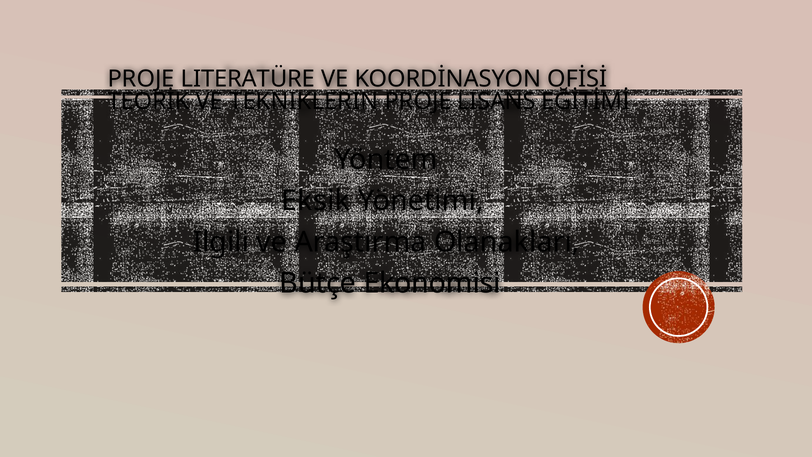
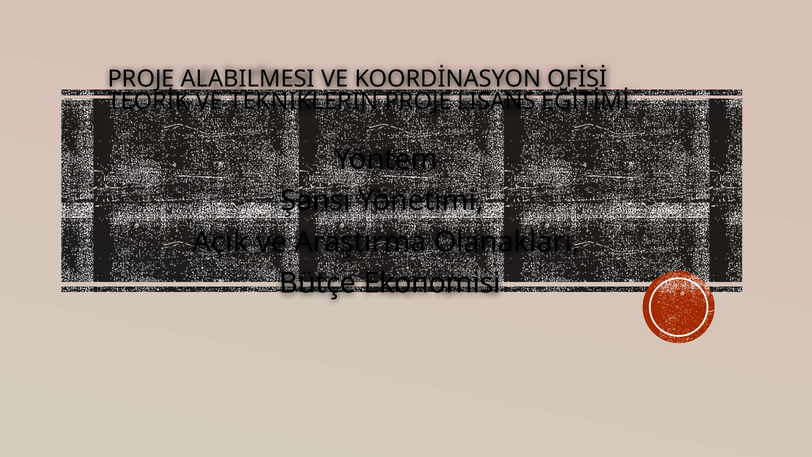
LITERATÜRE: LITERATÜRE -> ALABILMESI (248, 79)
Eksik: Eksik -> Şansı (316, 201)
Ilgili: Ilgili -> Açık (221, 242)
